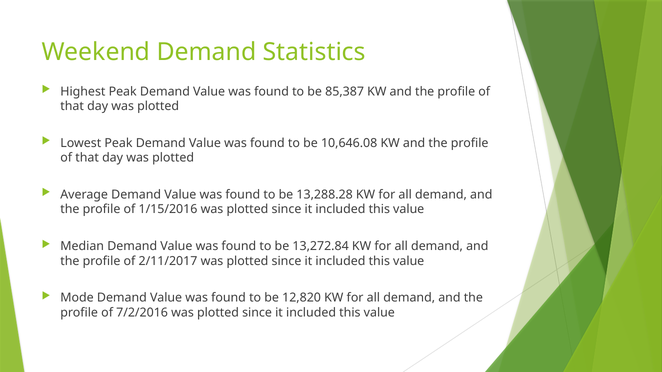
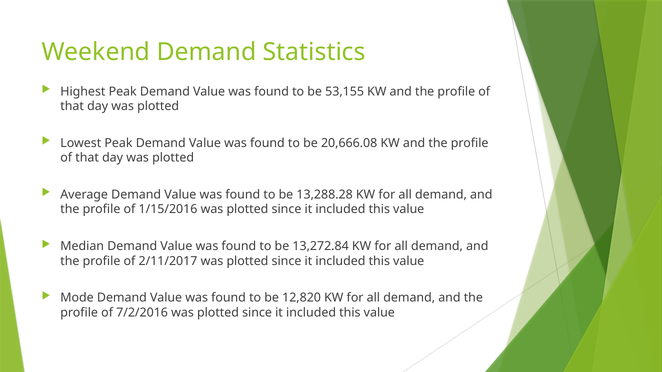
85,387: 85,387 -> 53,155 (345, 92)
10,646.08: 10,646.08 -> 20,666.08 (349, 143)
